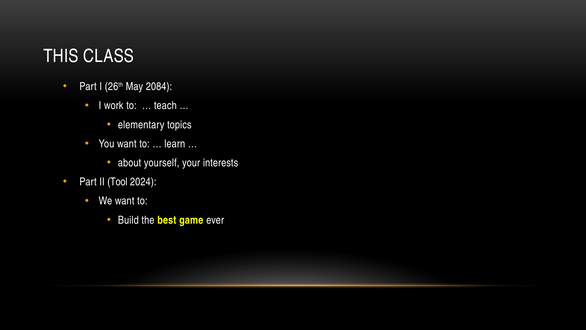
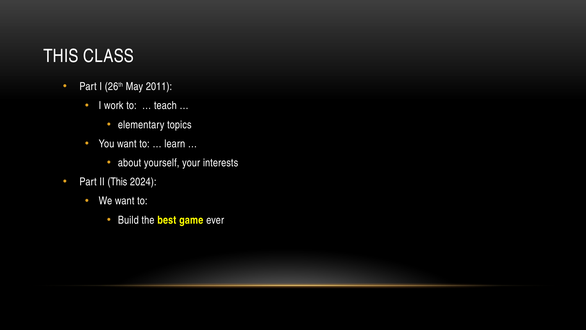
2084: 2084 -> 2011 (159, 86)
II Tool: Tool -> This (117, 182)
